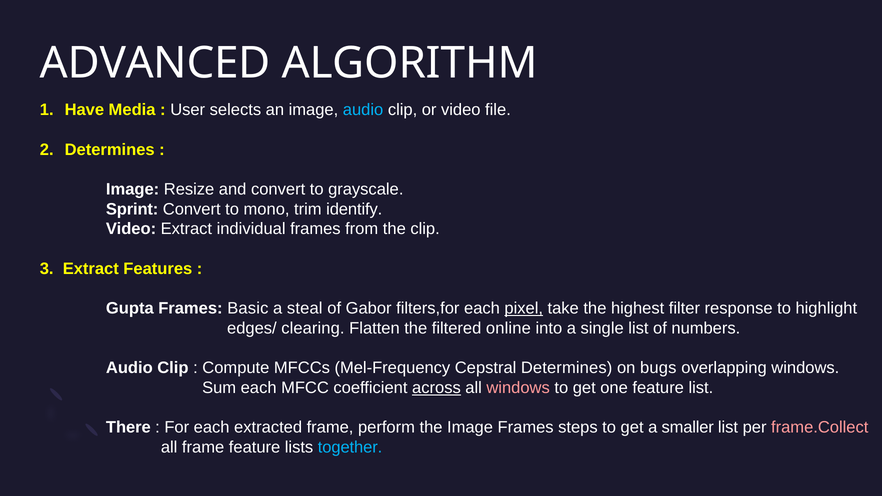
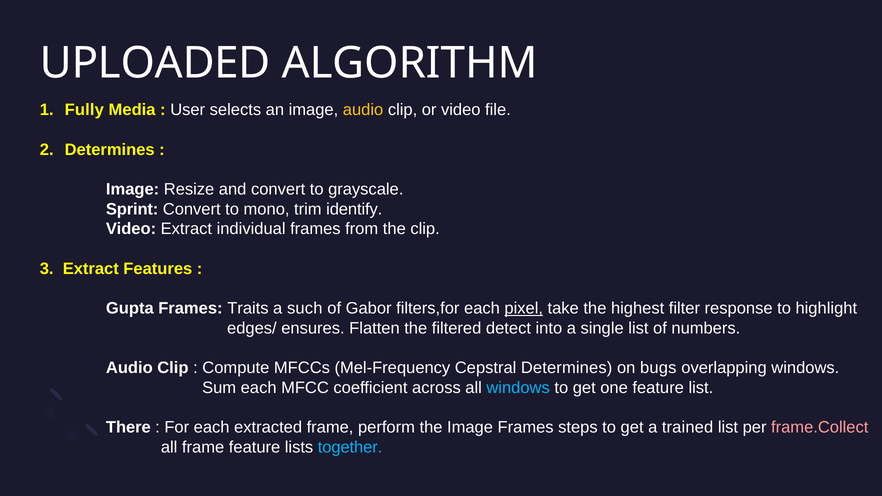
ADVANCED: ADVANCED -> UPLOADED (155, 63)
Have: Have -> Fully (84, 110)
audio colour: light blue -> yellow (363, 110)
Basic: Basic -> Traits (248, 308)
steal: steal -> such (305, 308)
clearing: clearing -> ensures (313, 328)
online: online -> detect (508, 328)
across underline: present -> none (436, 388)
windows colour: pink -> light blue (518, 388)
smaller: smaller -> trained (688, 427)
